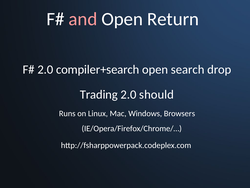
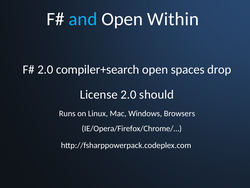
and colour: pink -> light blue (83, 19)
Return: Return -> Within (173, 19)
search: search -> spaces (188, 69)
Trading: Trading -> License (99, 94)
